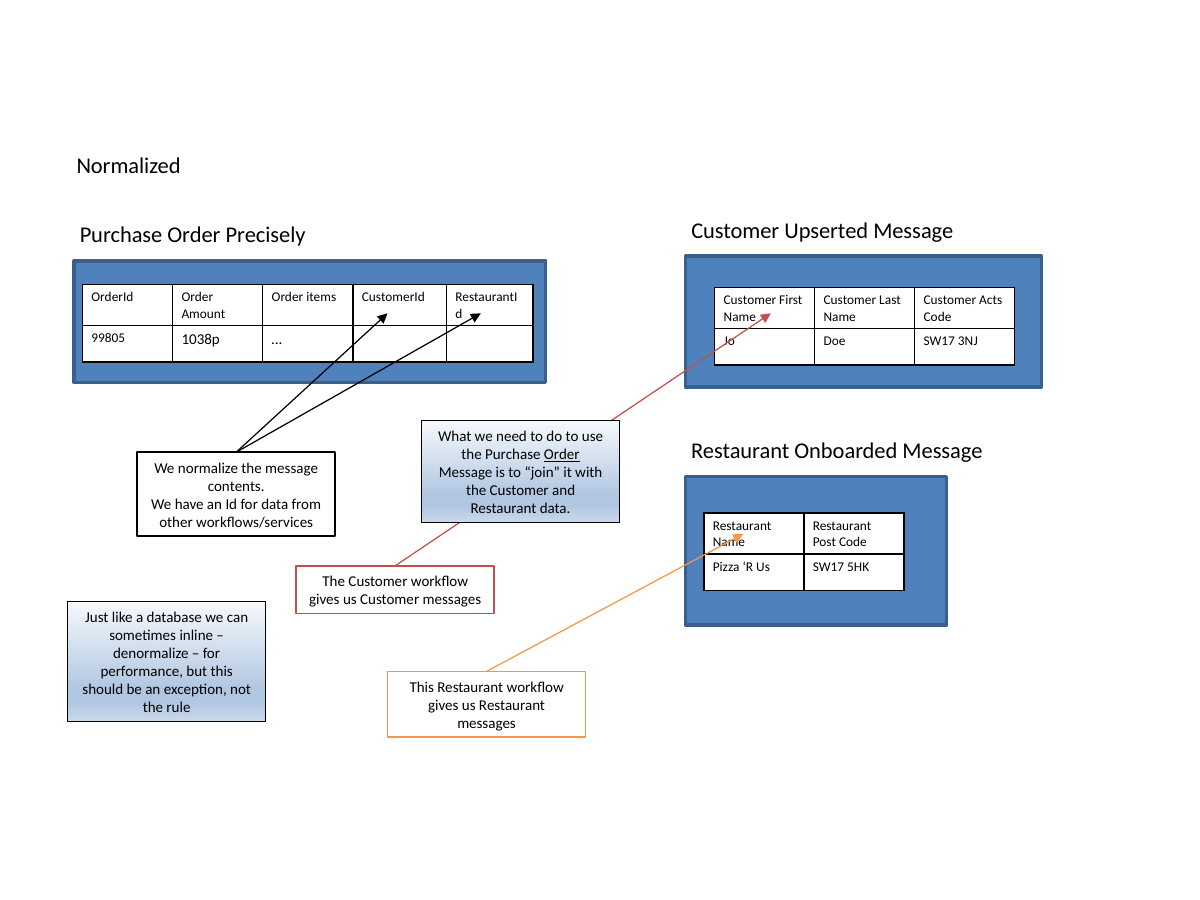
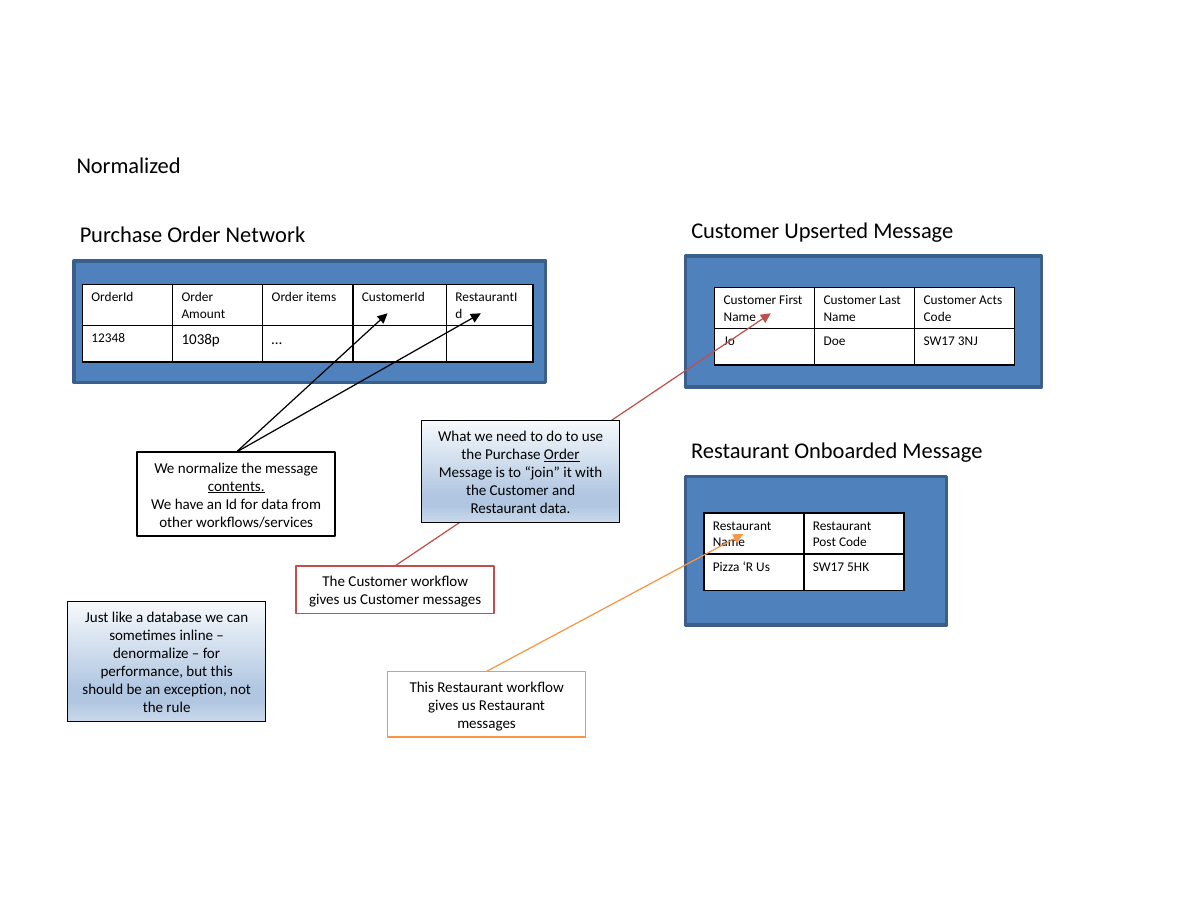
Precisely: Precisely -> Network (265, 235)
99805: 99805 -> 12348 (108, 338)
contents underline: none -> present (236, 486)
